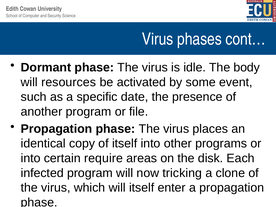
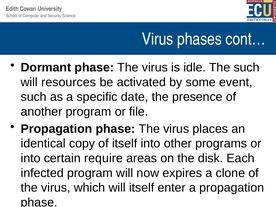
The body: body -> such (247, 67)
tricking: tricking -> expires (182, 173)
